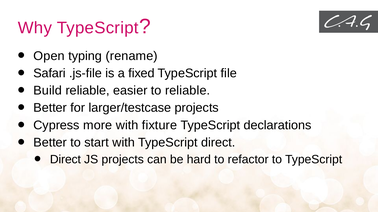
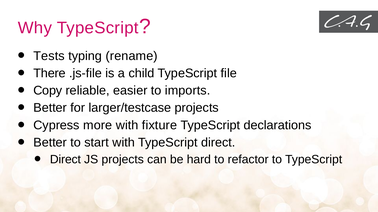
Open: Open -> Tests (49, 56)
Safari: Safari -> There (50, 73)
fixed: fixed -> child (141, 73)
Build: Build -> Copy (48, 91)
to reliable: reliable -> imports (188, 91)
